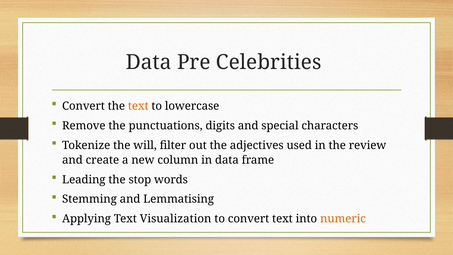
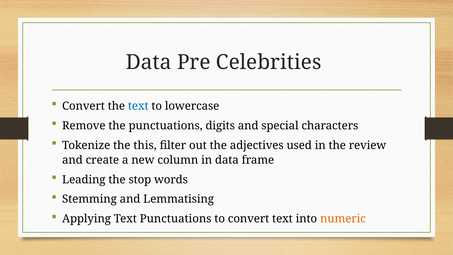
text colour: orange -> blue (138, 106)
will: will -> this (145, 145)
Text Visualization: Visualization -> Punctuations (176, 219)
